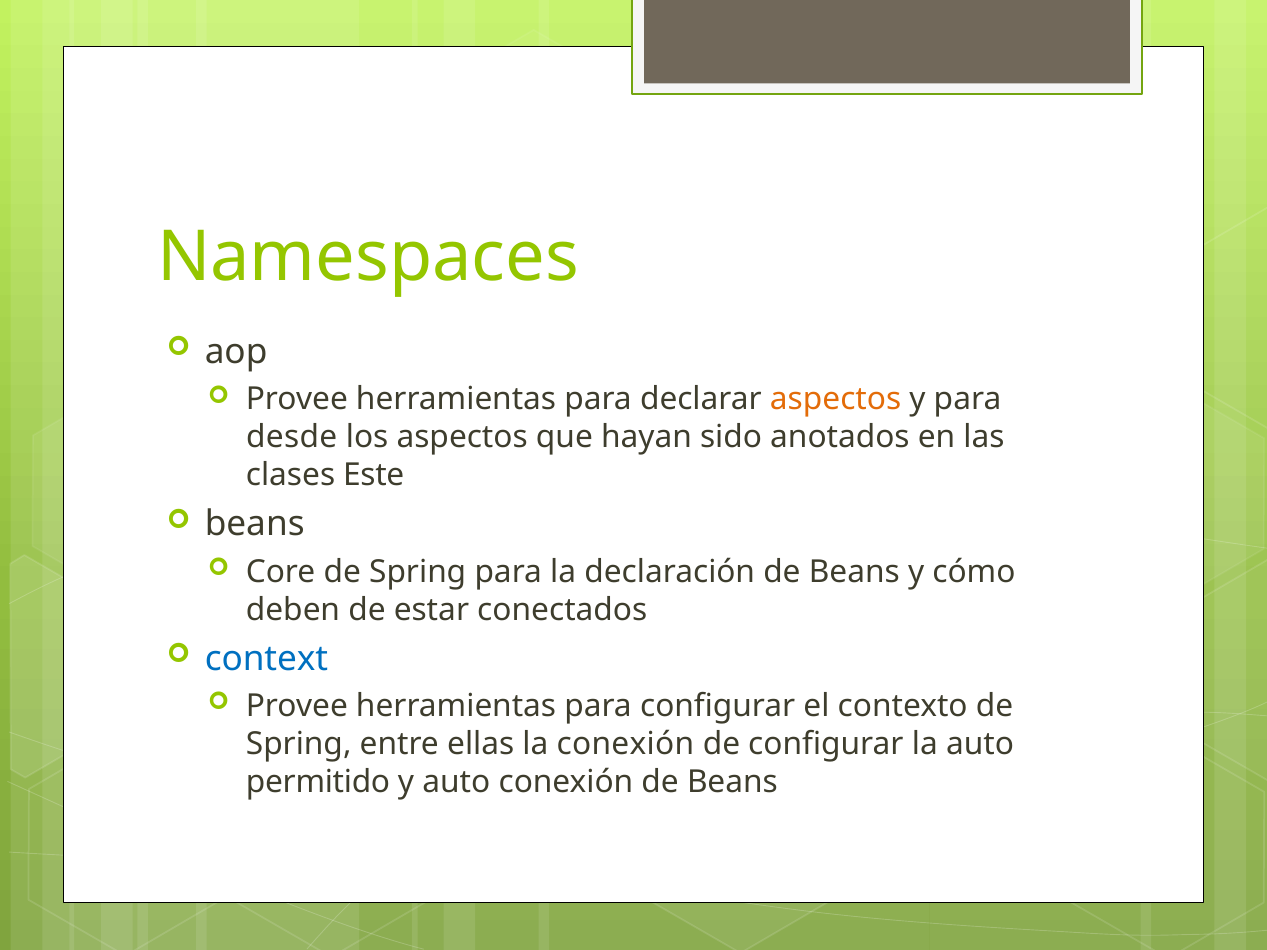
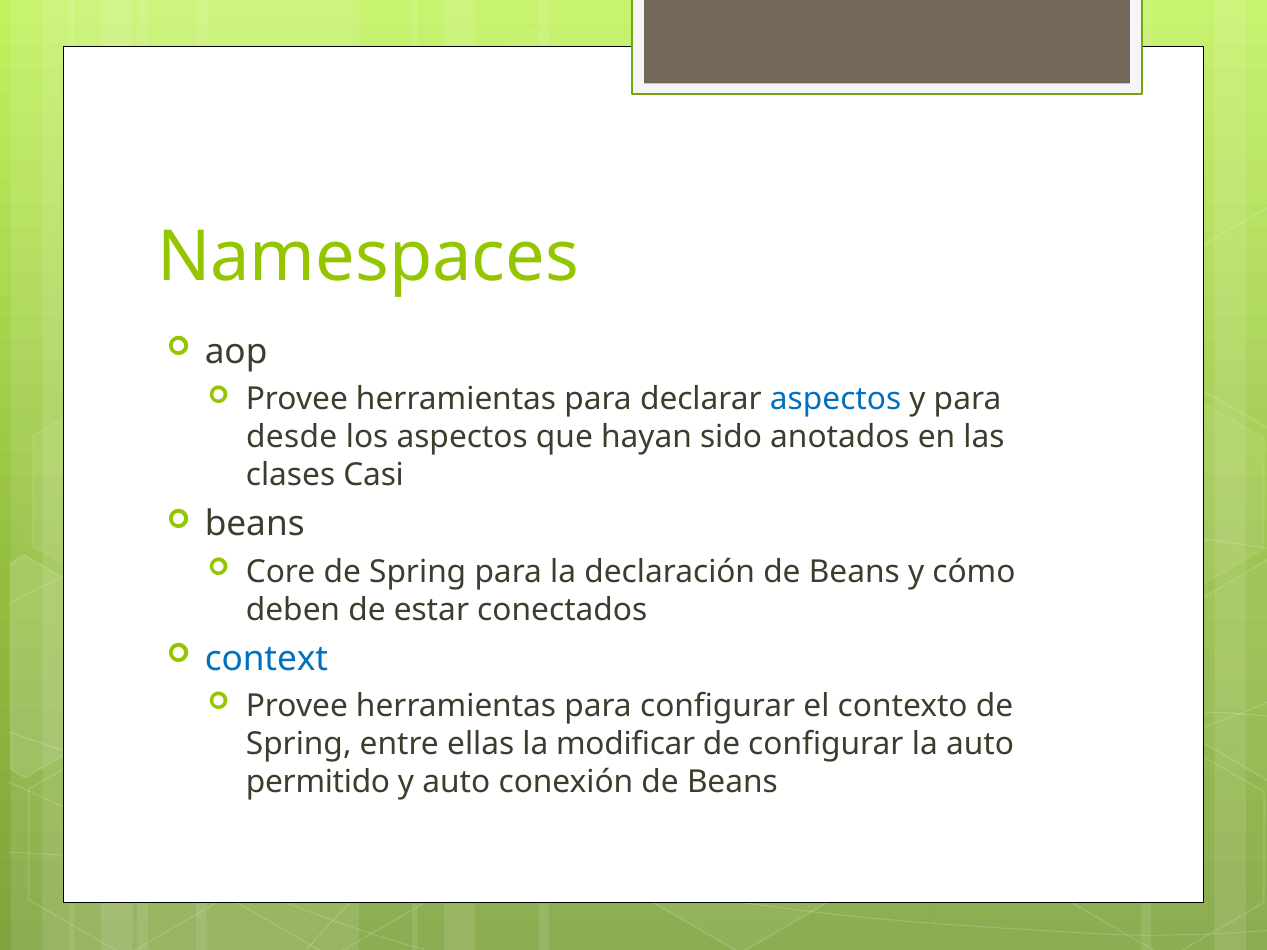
aspectos colour: orange -> blue (836, 400)
Este: Este -> Casi (374, 476)
la conexión: conexión -> modificar (626, 744)
